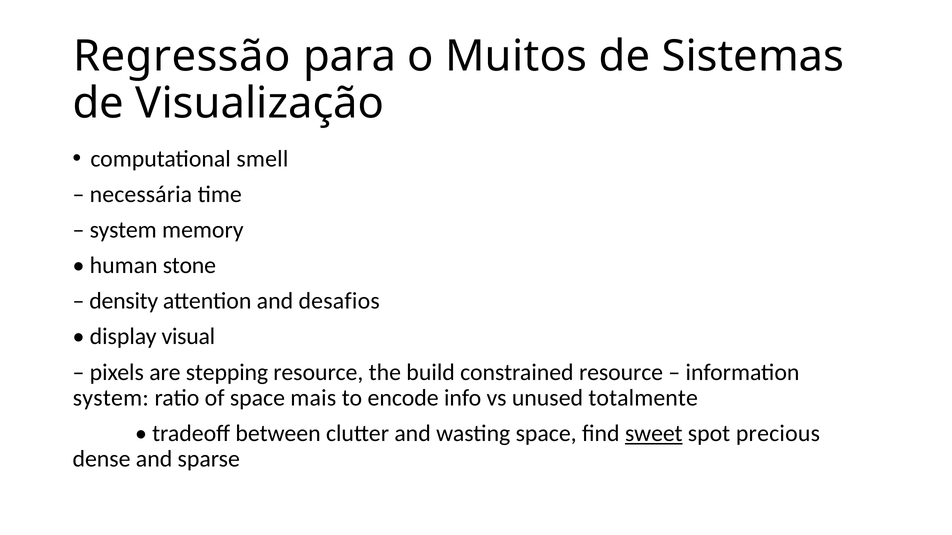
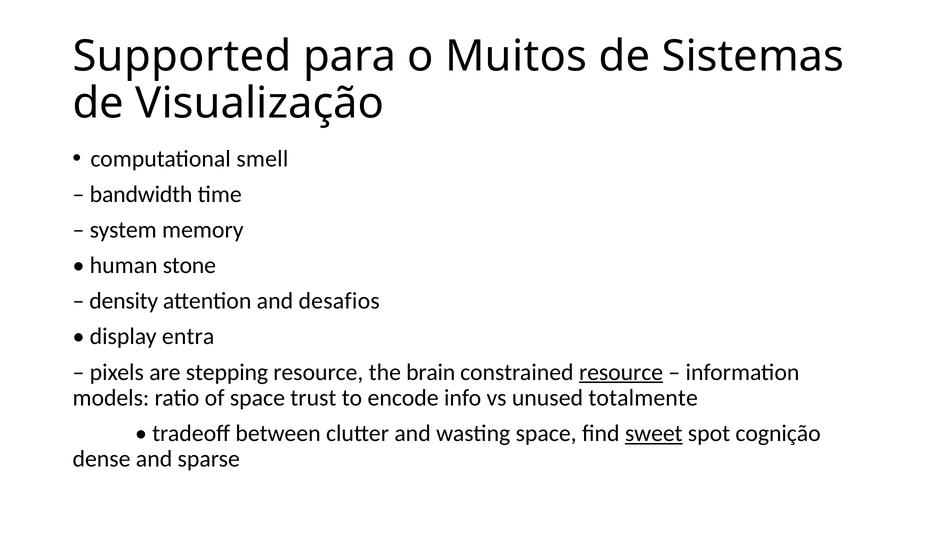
Regressão: Regressão -> Supported (182, 56)
necessária: necessária -> bandwidth (141, 194)
visual: visual -> entra (188, 337)
build: build -> brain (431, 373)
resource underline: none -> present (621, 373)
system: system -> models (111, 398)
mais: mais -> trust (313, 398)
precious: precious -> cognição (778, 434)
